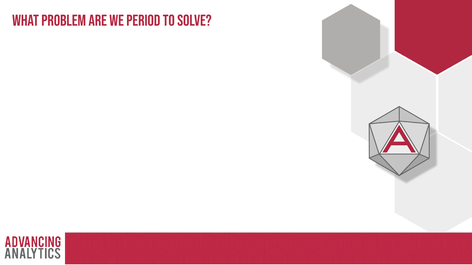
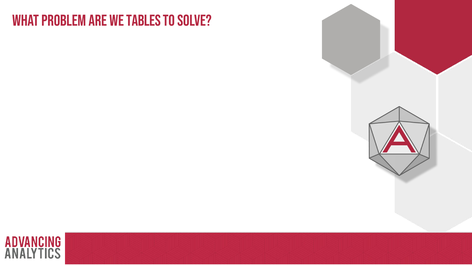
period: period -> tables (143, 21)
